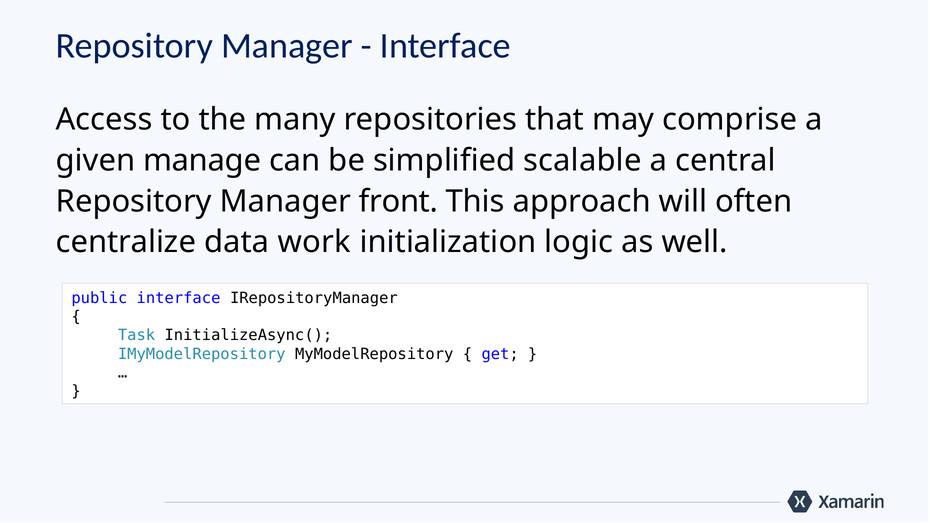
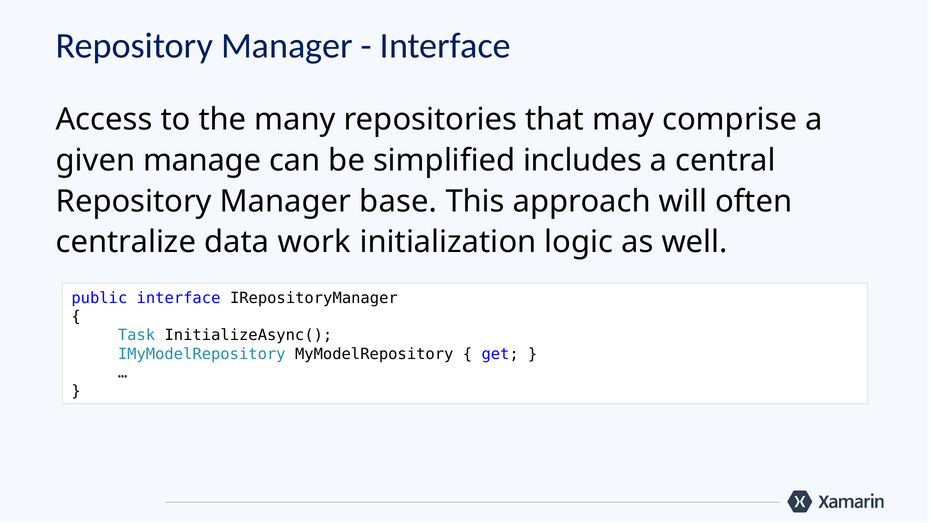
scalable: scalable -> includes (583, 161)
front: front -> base (398, 201)
